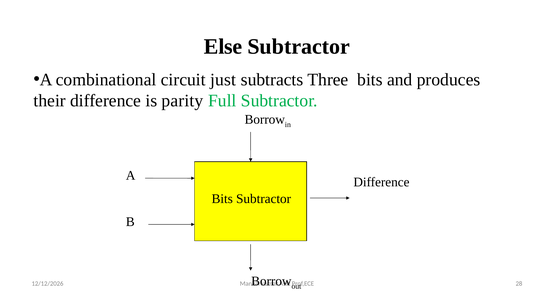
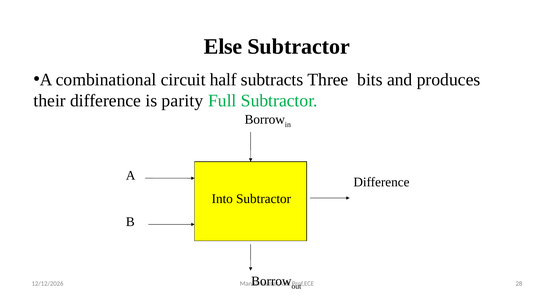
just: just -> half (223, 80)
Bits: Bits -> Into (222, 199)
